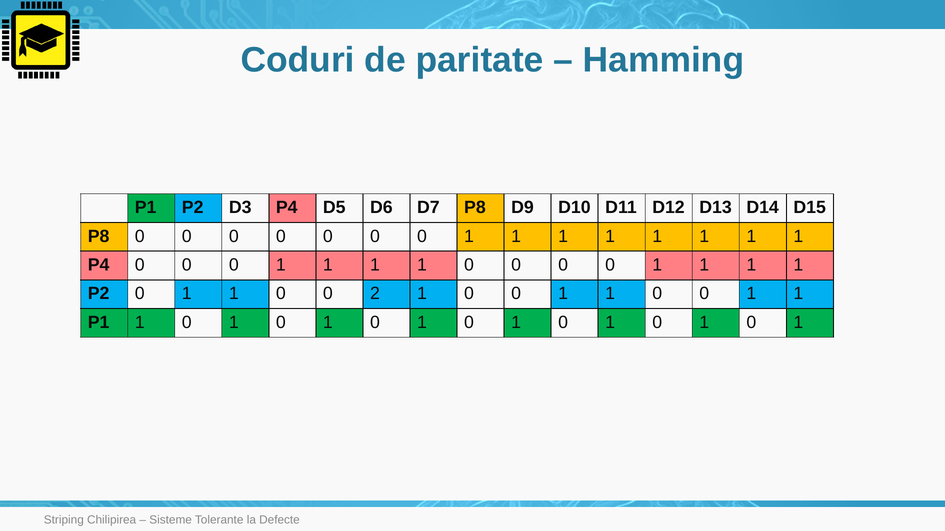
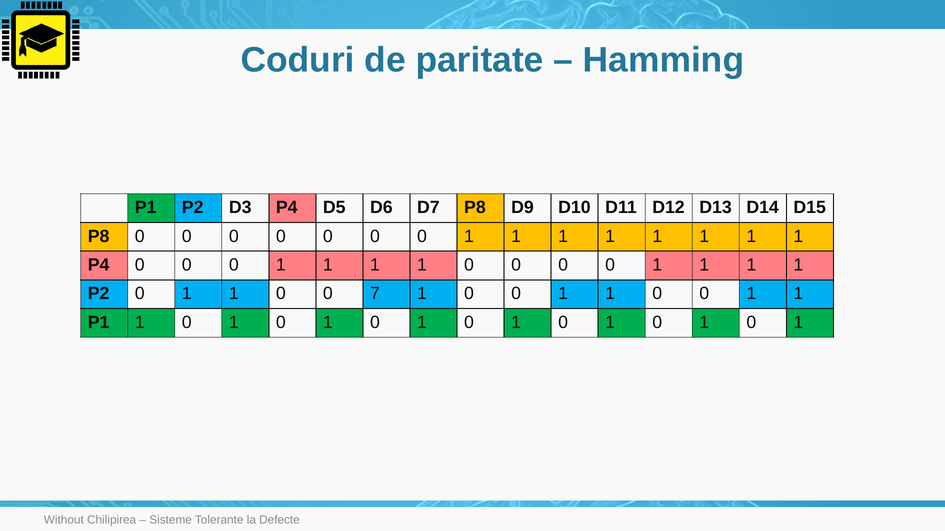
2: 2 -> 7 (375, 294)
Striping: Striping -> Without (64, 520)
